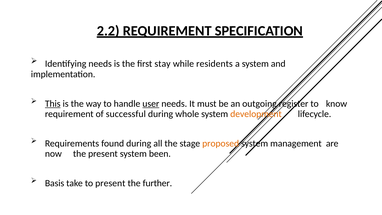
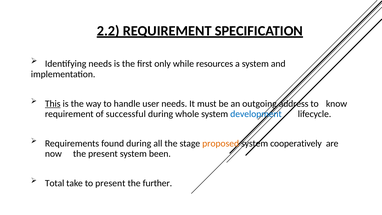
stay: stay -> only (163, 64)
residents: residents -> resources (215, 64)
user underline: present -> none (151, 104)
register: register -> address (294, 104)
development colour: orange -> blue (256, 114)
management: management -> cooperatively (296, 143)
Basis: Basis -> Total (55, 183)
